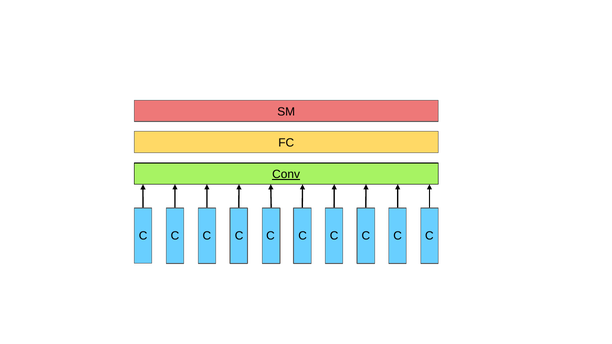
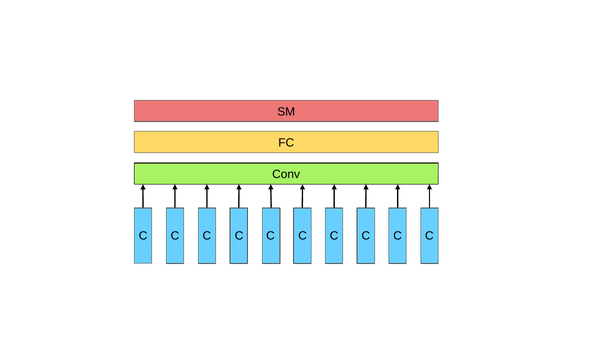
Conv underline: present -> none (286, 175)
